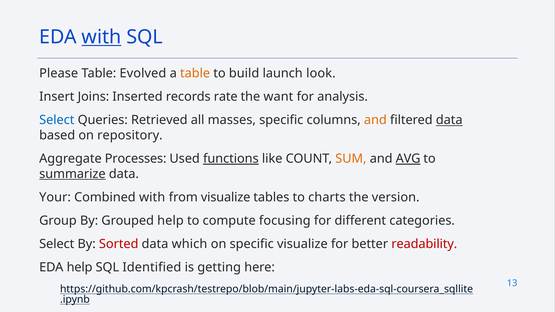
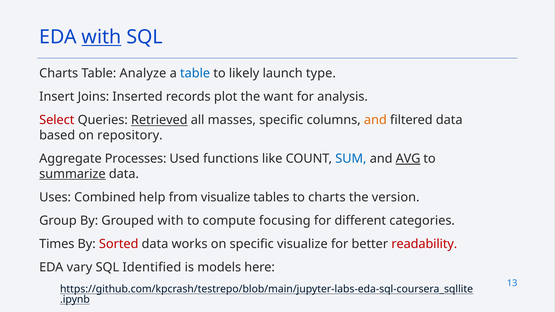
Please: Please -> Charts (59, 73)
Evolved: Evolved -> Analyze (143, 73)
table colour: orange -> blue (195, 73)
build: build -> likely (244, 73)
look: look -> type (321, 73)
rate: rate -> plot (226, 97)
Select colour: blue -> red (57, 120)
Retrieved underline: none -> present (159, 120)
data underline: present -> none (449, 120)
functions underline: present -> none (231, 159)
SUM colour: orange -> blue (351, 159)
Your: Your -> Uses (55, 197)
Combined with: with -> help (152, 197)
Grouped help: help -> with (170, 221)
Select: Select -> Times (57, 244)
which: which -> works (190, 244)
EDA help: help -> vary (79, 267)
getting: getting -> models (219, 267)
